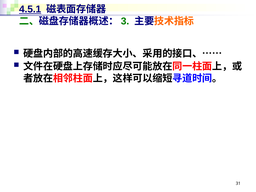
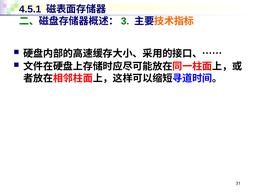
4.5.1 underline: present -> none (30, 9)
